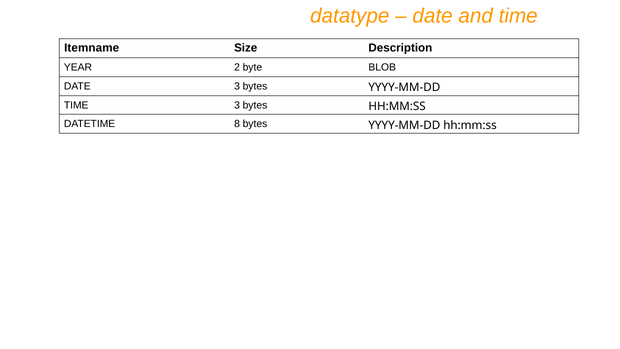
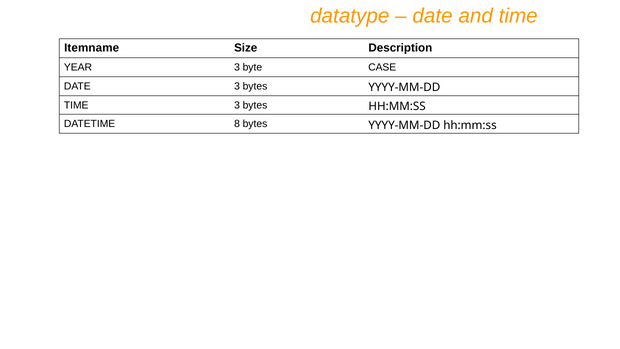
YEAR 2: 2 -> 3 (237, 67)
BLOB: BLOB -> CASE (382, 67)
